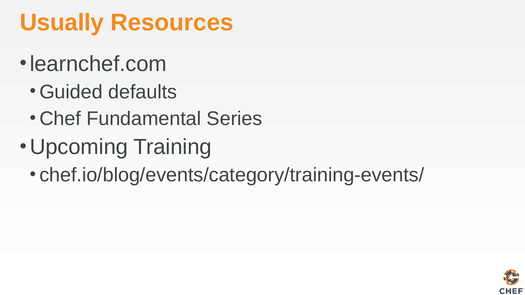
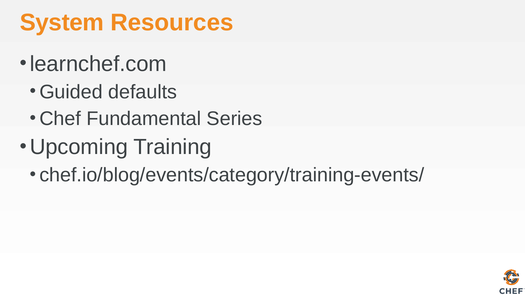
Usually: Usually -> System (62, 23)
